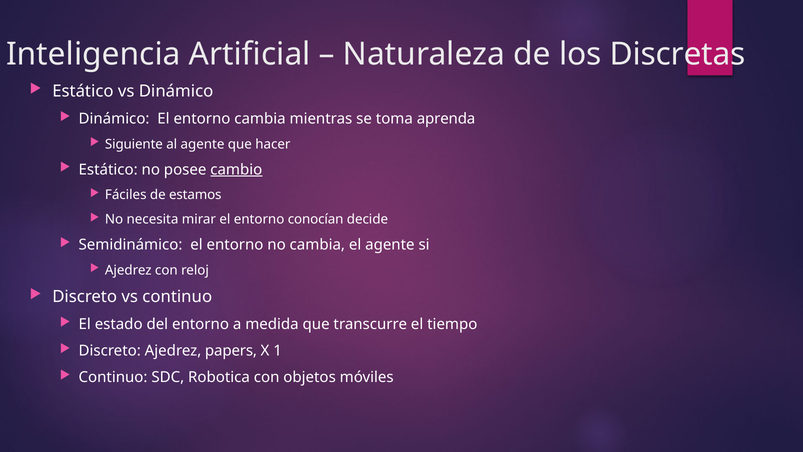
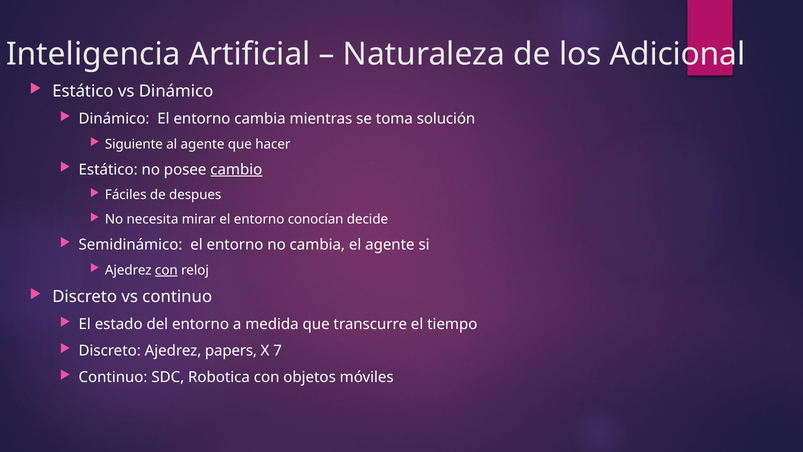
Discretas: Discretas -> Adicional (678, 54)
aprenda: aprenda -> solución (446, 119)
estamos: estamos -> despues (195, 195)
con underline: none -> present (166, 270)
1: 1 -> 7 (278, 351)
